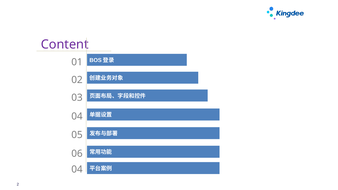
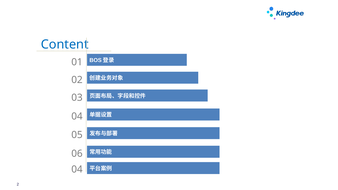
Content colour: purple -> blue (65, 44)
